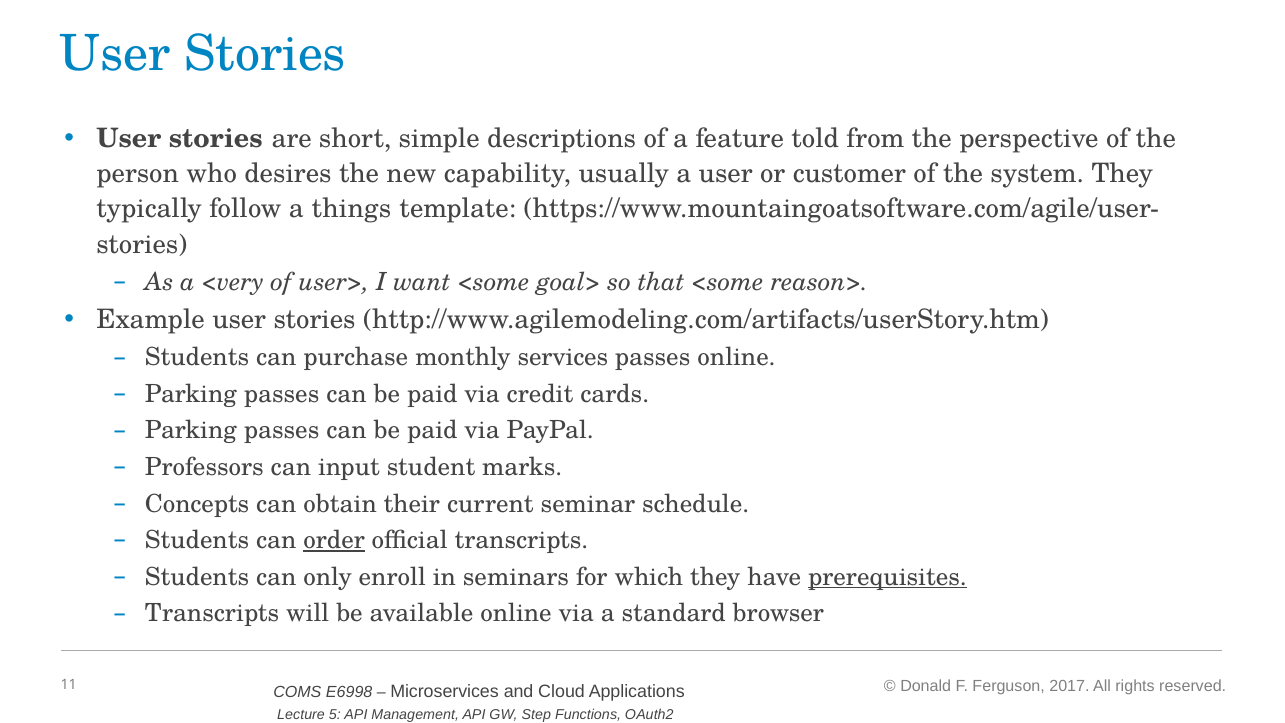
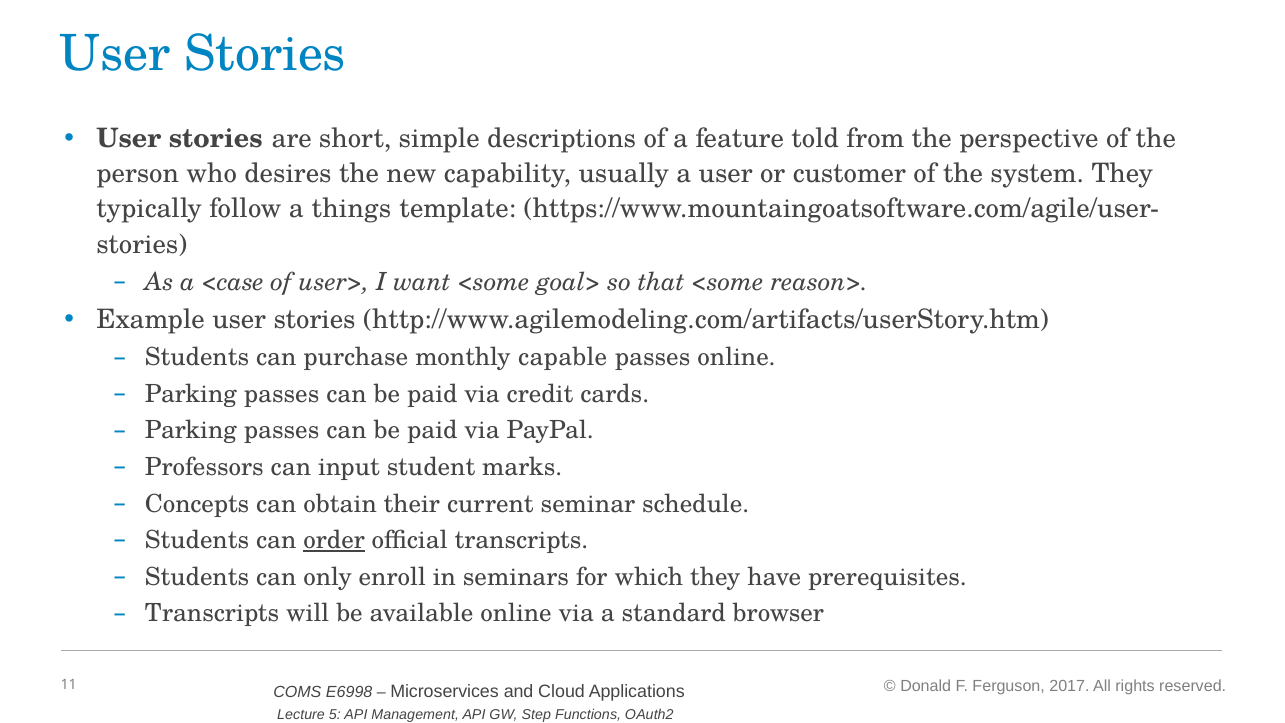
<very: <very -> <case (233, 282)
services: services -> capable (563, 357)
prerequisites underline: present -> none (887, 577)
